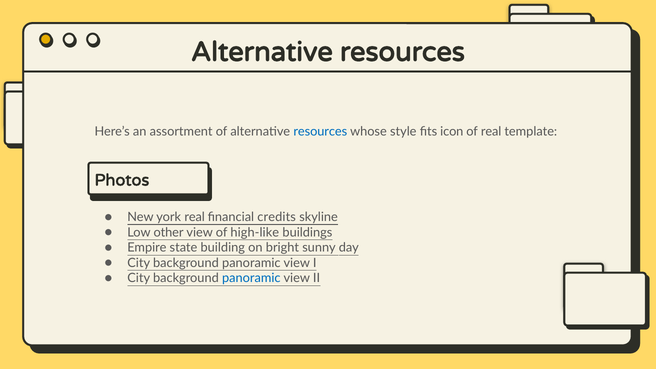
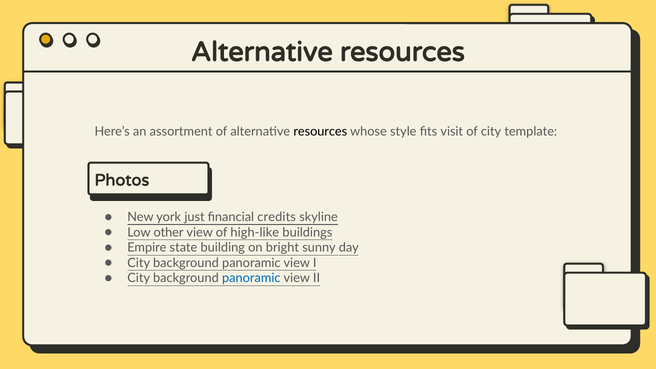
resources colour: blue -> black (320, 132)
icon: icon -> visit (452, 132)
of real: real -> city (491, 132)
york real: real -> just (195, 217)
